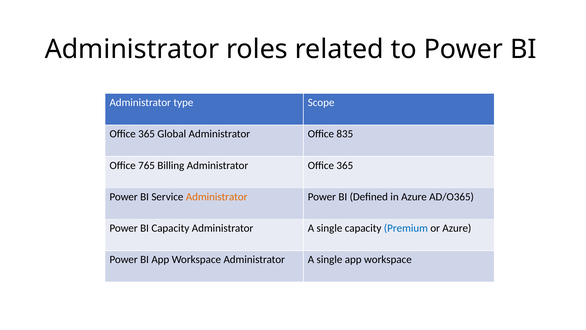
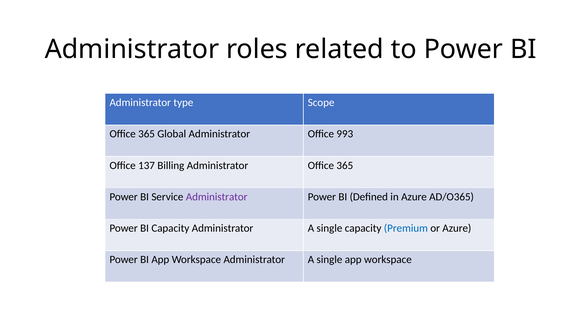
835: 835 -> 993 (345, 134)
765: 765 -> 137 (147, 165)
Administrator colour: orange -> purple (217, 197)
